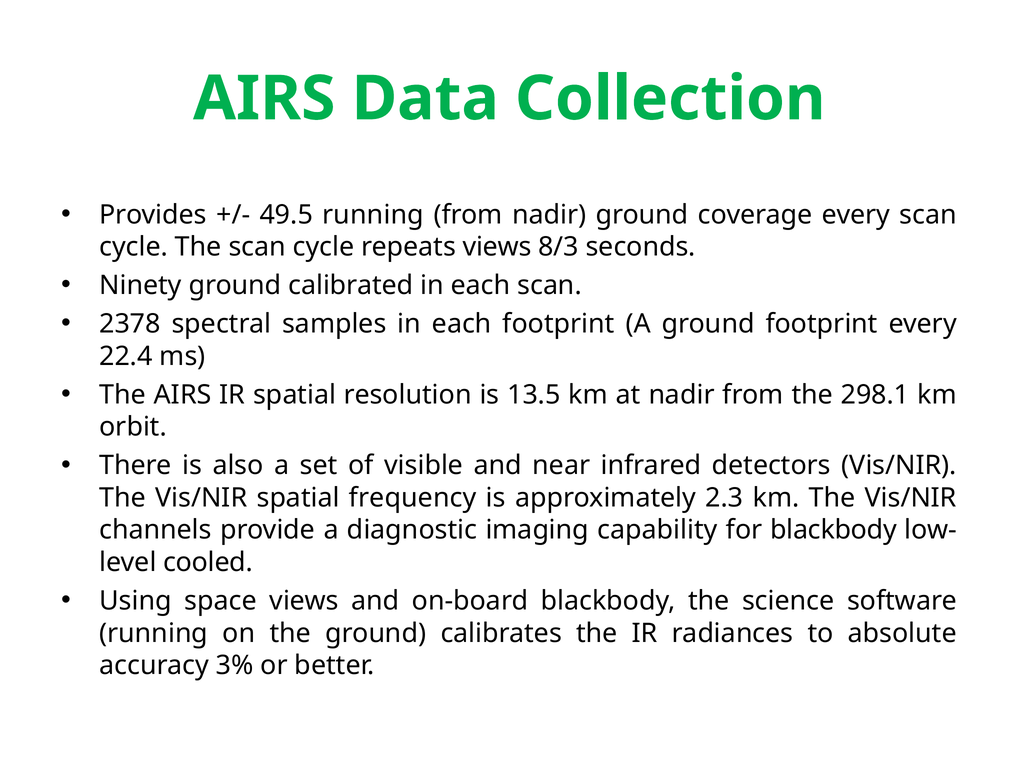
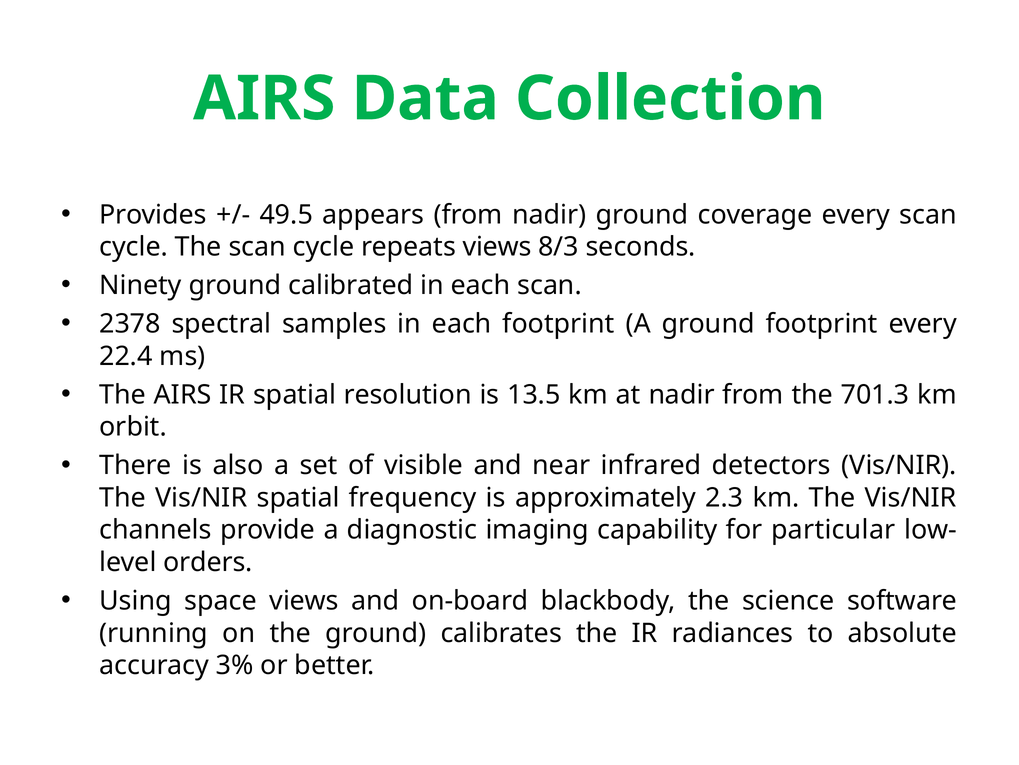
49.5 running: running -> appears (373, 214)
298.1: 298.1 -> 701.3 (875, 394)
for blackbody: blackbody -> particular (833, 530)
cooled: cooled -> orders (208, 562)
